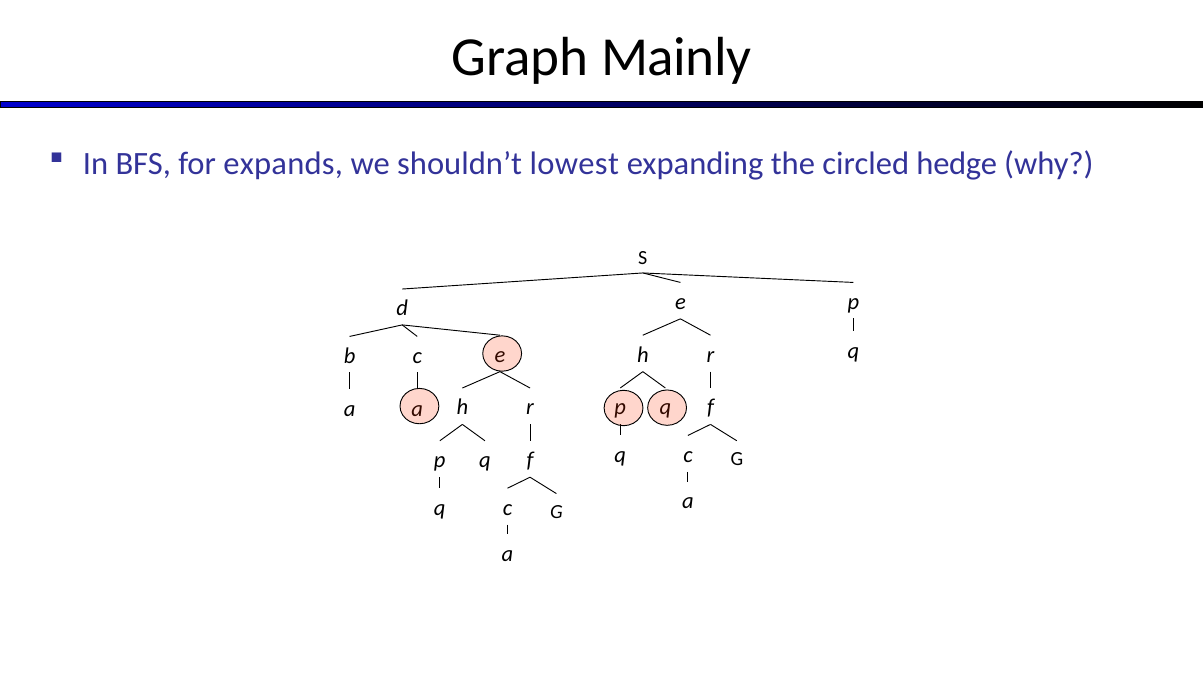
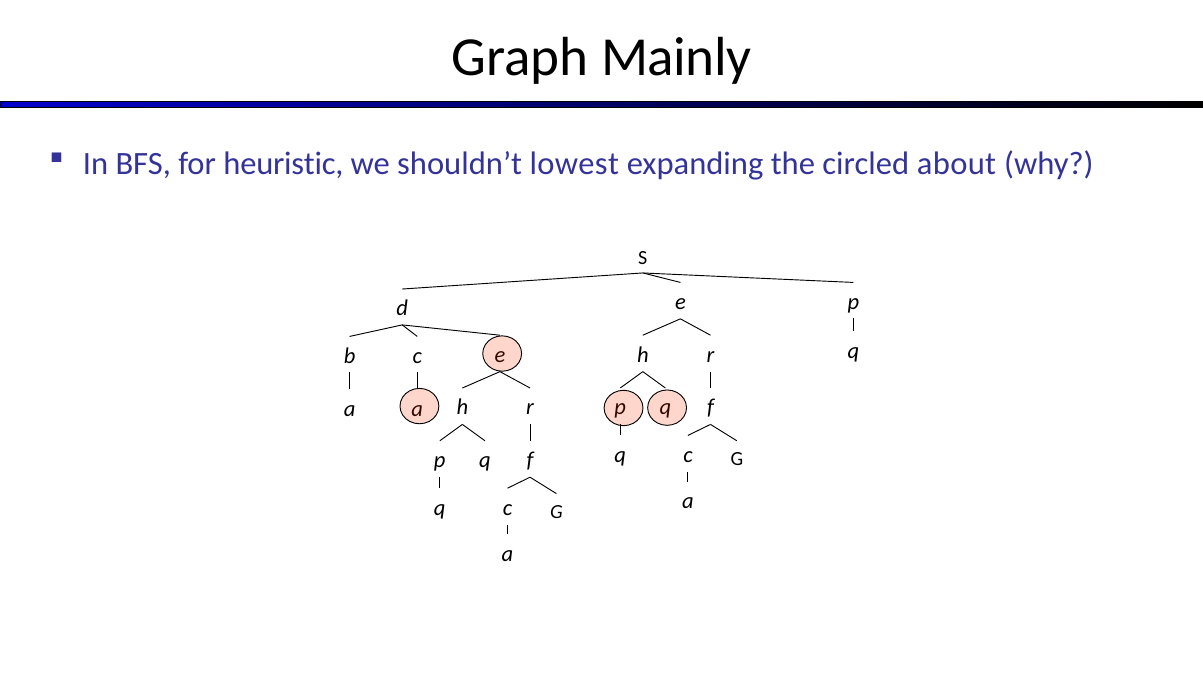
expands: expands -> heuristic (283, 164)
hedge: hedge -> about (956, 164)
